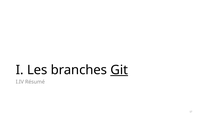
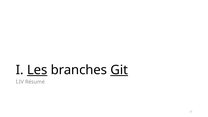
Les underline: none -> present (37, 70)
